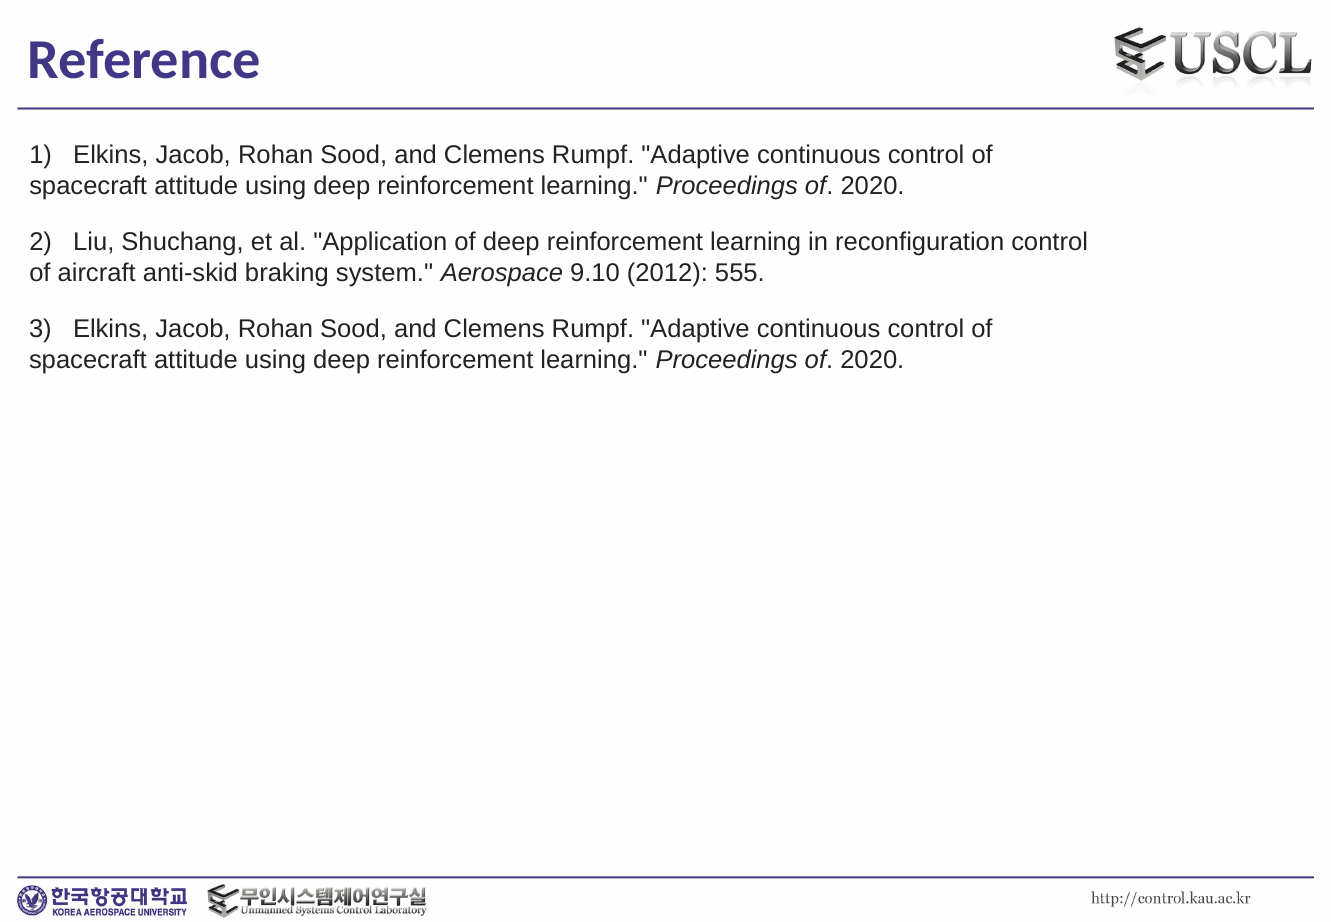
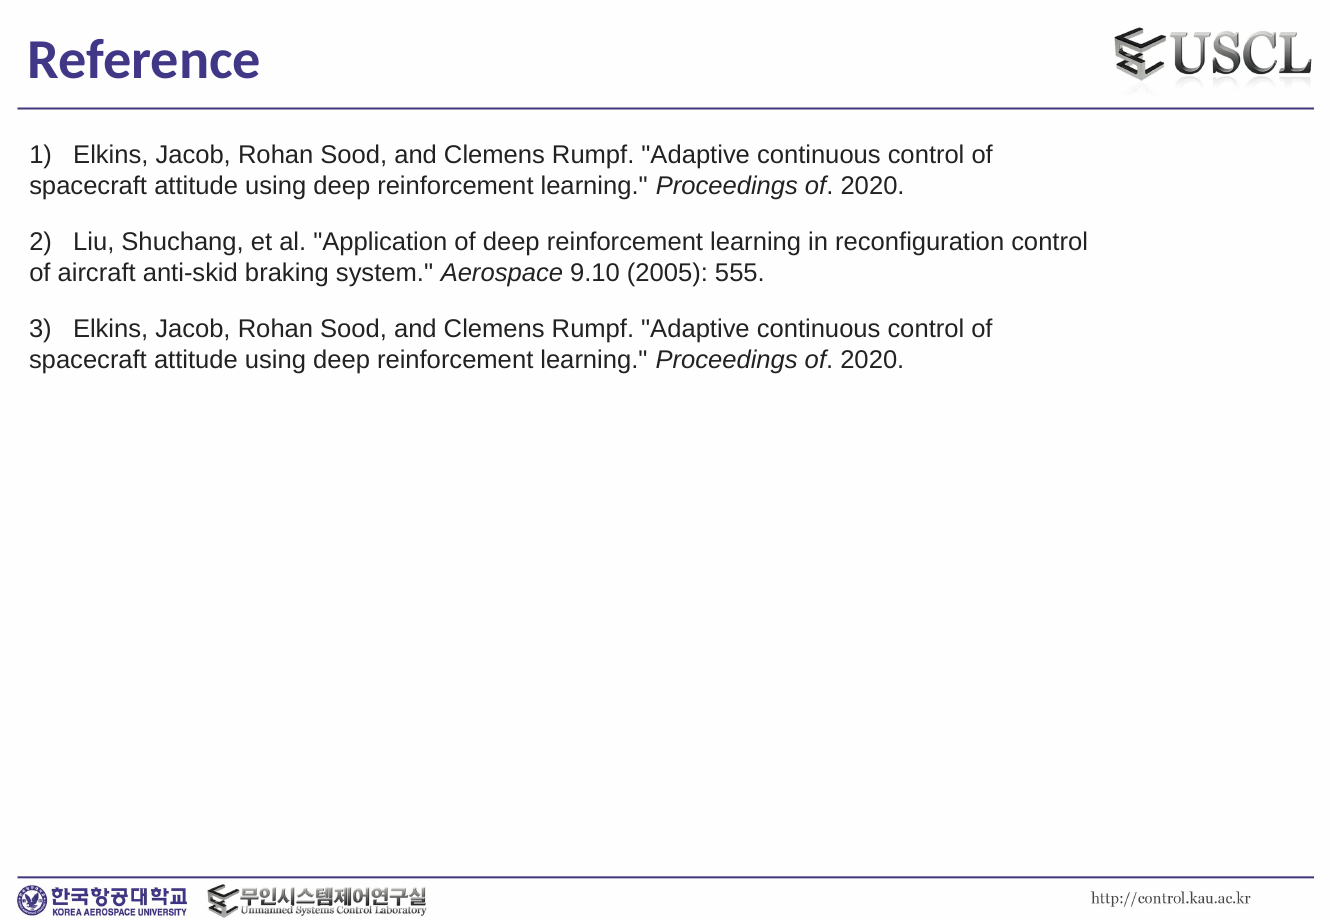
2012: 2012 -> 2005 (667, 273)
